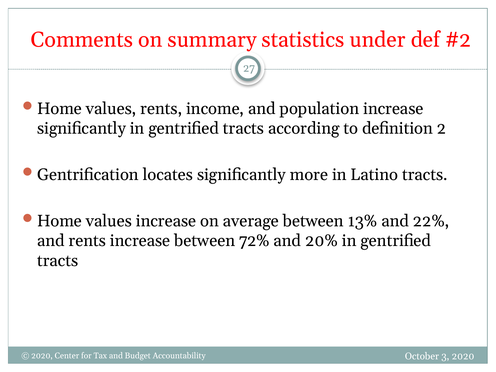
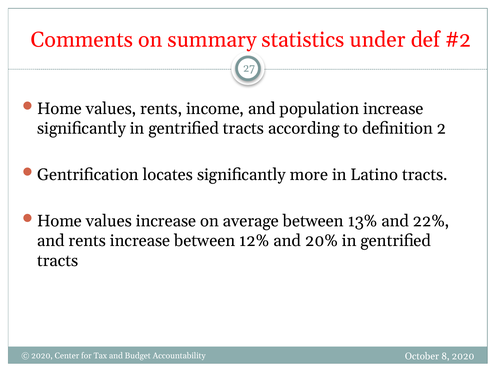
72%: 72% -> 12% (254, 241)
3: 3 -> 8 (445, 356)
